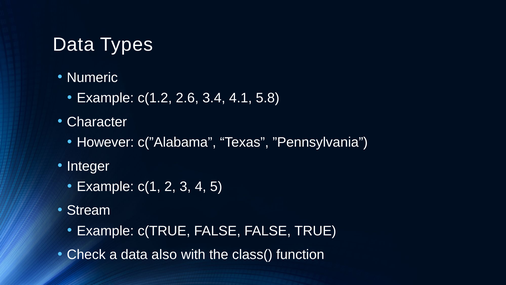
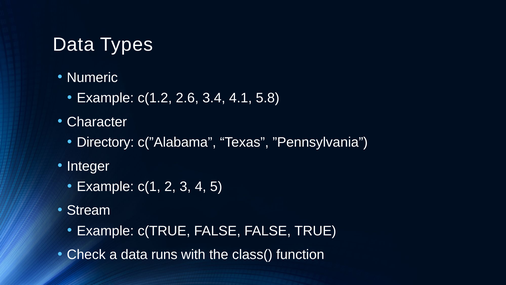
However: However -> Directory (105, 142)
also: also -> runs (164, 254)
